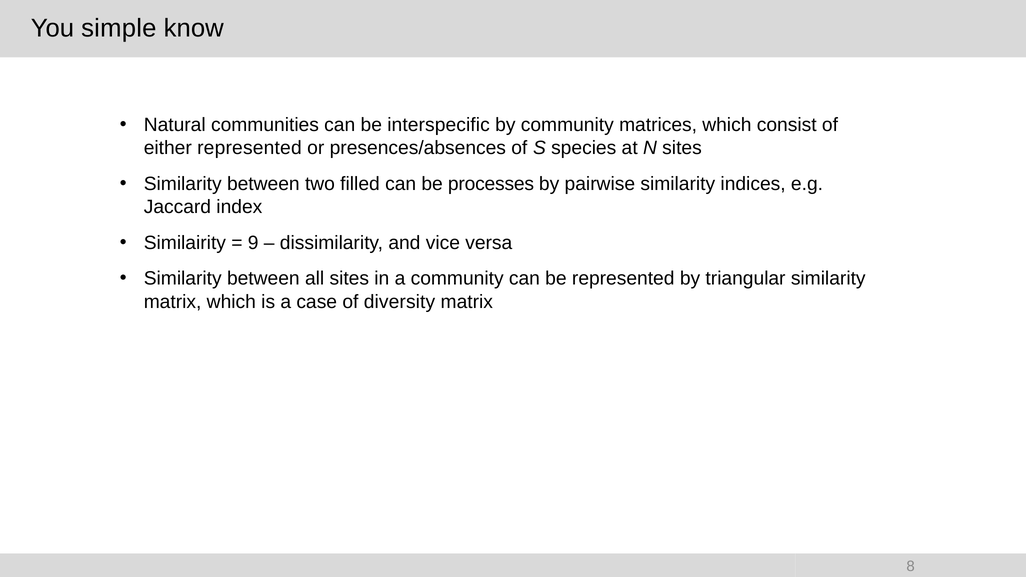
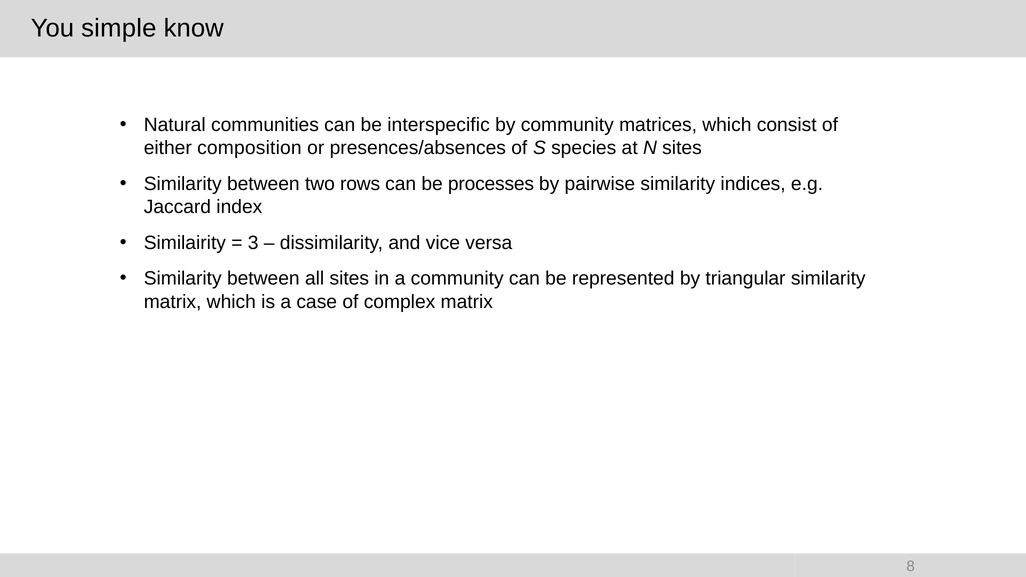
either represented: represented -> composition (249, 148)
filled: filled -> rows (360, 184)
9: 9 -> 3 (253, 243)
diversity: diversity -> complex (400, 302)
